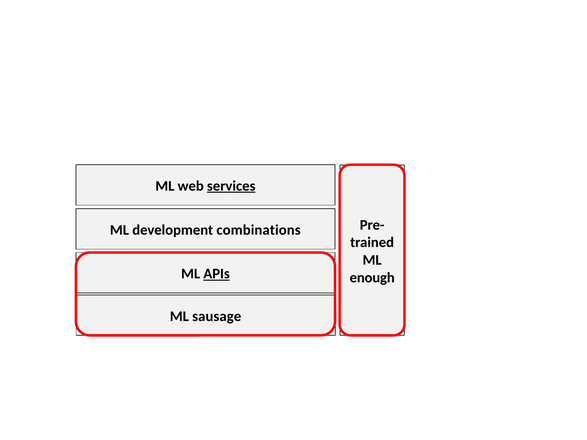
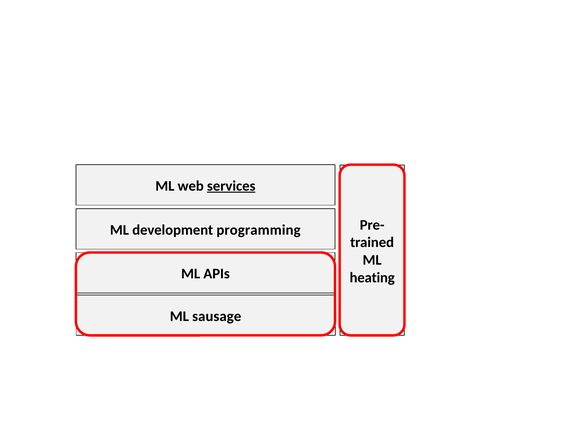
combinations: combinations -> programming (259, 230)
APIs underline: present -> none (217, 274)
enough: enough -> heating (372, 278)
